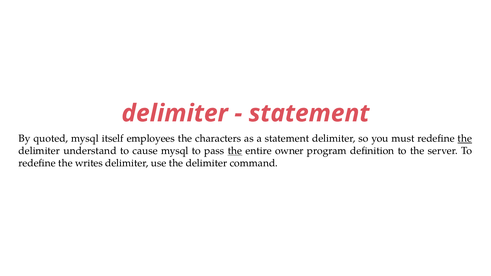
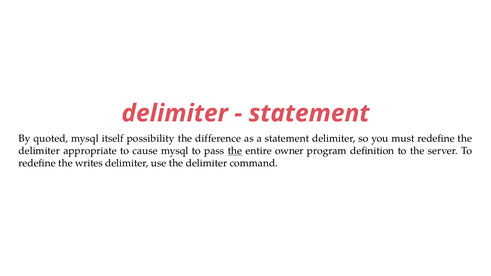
employees: employees -> possibility (151, 139)
characters: characters -> difference (218, 139)
the underline: present -> none (465, 139)
understand: understand -> appropriate (90, 151)
